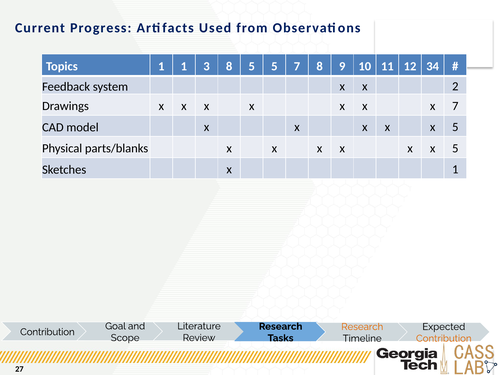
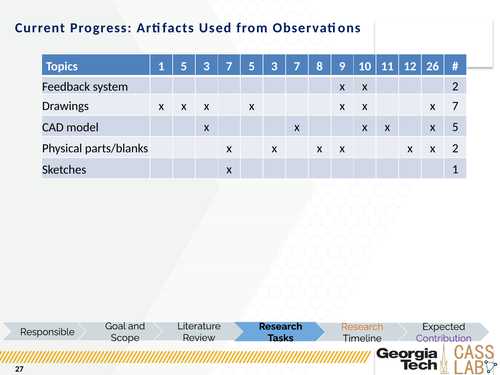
1 1: 1 -> 5 (184, 66)
8: 8 -> 7 (229, 66)
5: 5 -> 3 (274, 66)
34: 34 -> 26 (433, 66)
5: 5 -> 2 (455, 148)
Contribution: Contribution -> Responsible (47, 332)
Contribution colour: orange -> purple (444, 338)
